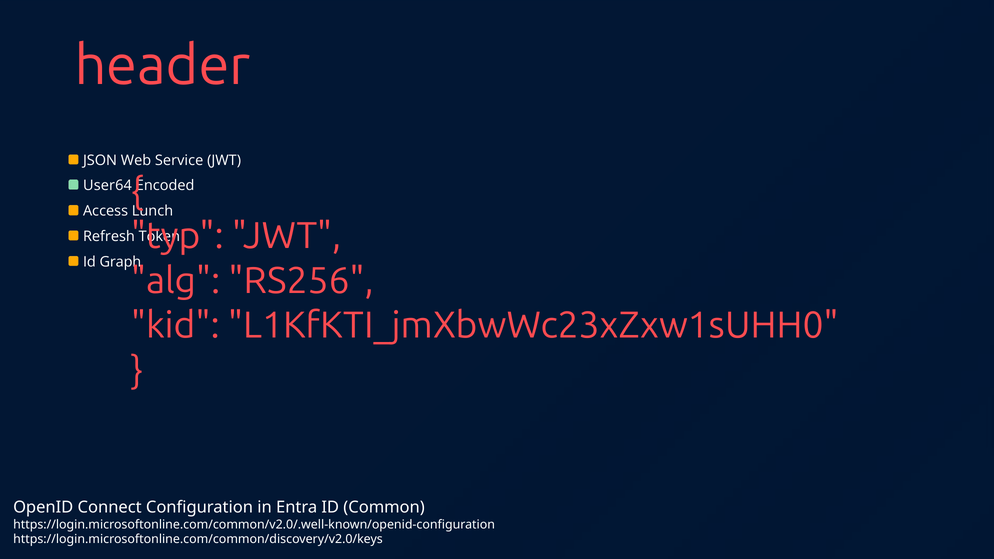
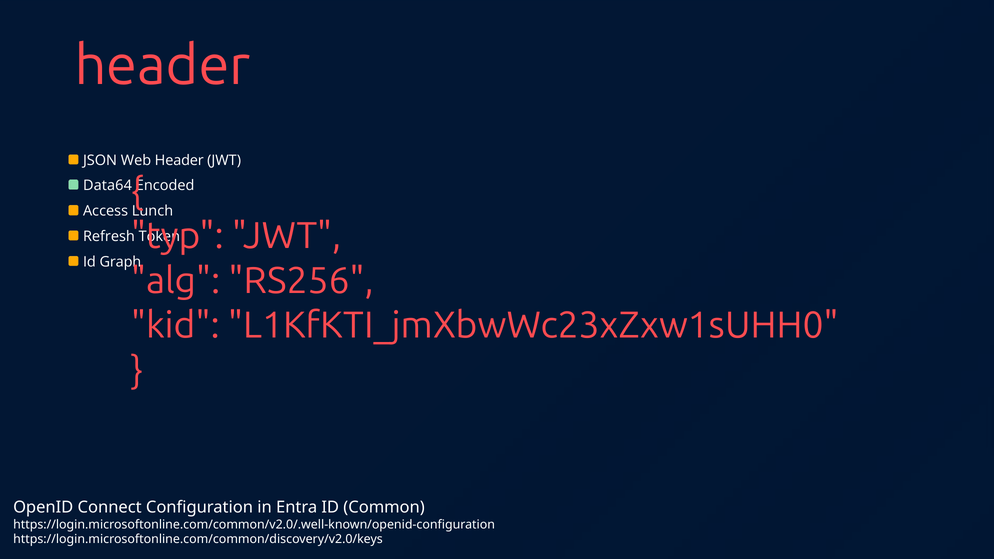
Web Service: Service -> Header (179, 160)
User64: User64 -> Data64 (107, 186)
